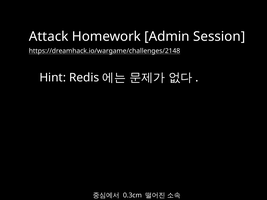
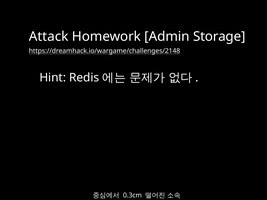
Session: Session -> Storage (219, 37)
